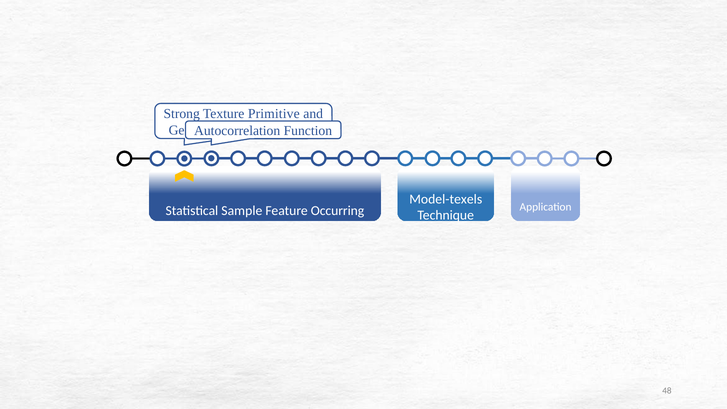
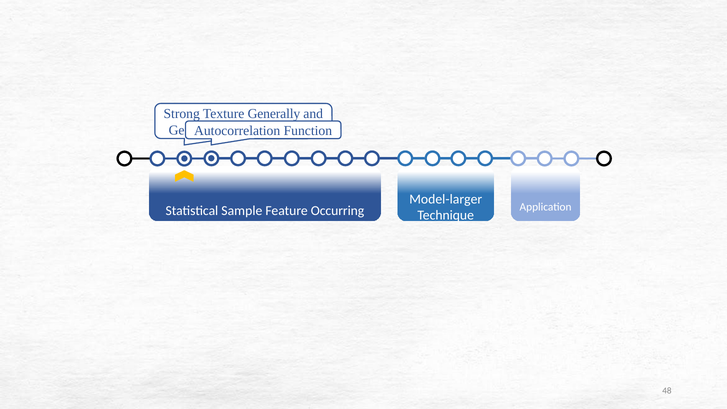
Primitive: Primitive -> Generally (274, 114)
Model-texels: Model-texels -> Model-larger (446, 199)
